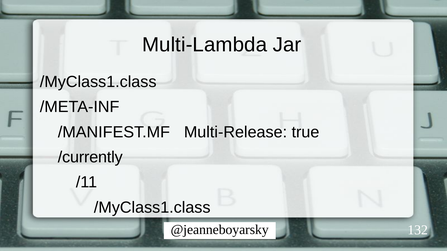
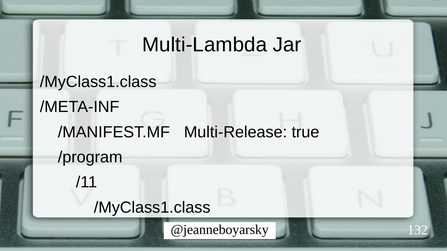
/currently: /currently -> /program (90, 157)
